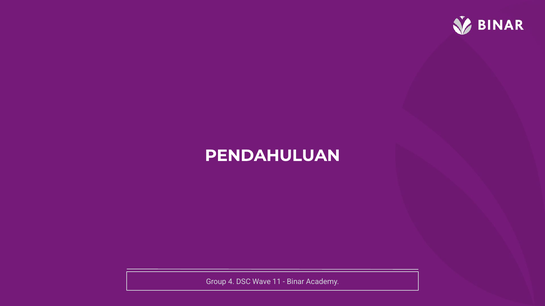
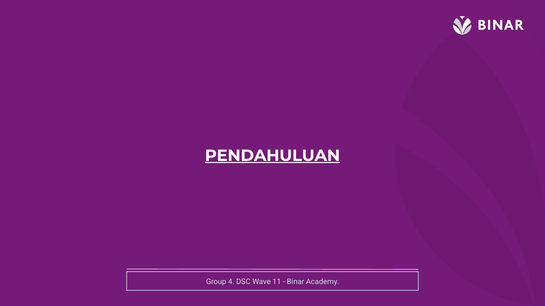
PENDAHULUAN underline: none -> present (272, 156)
